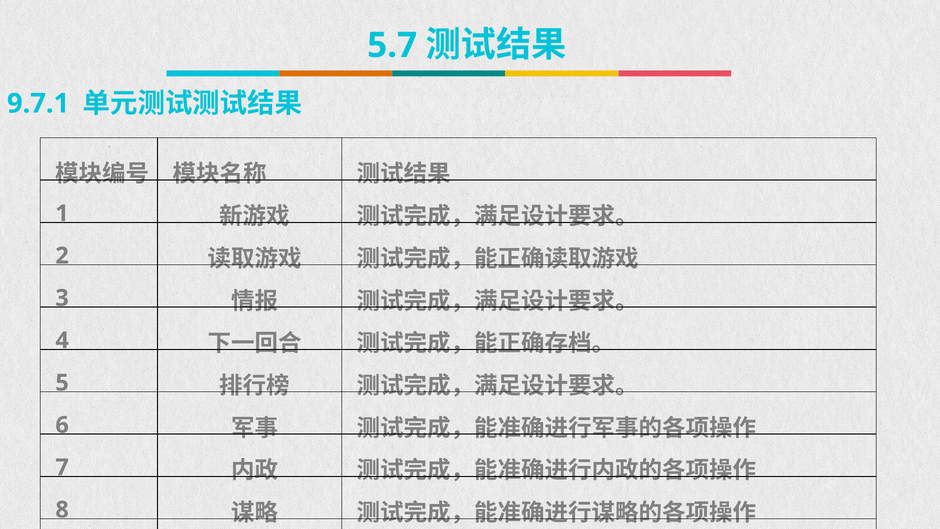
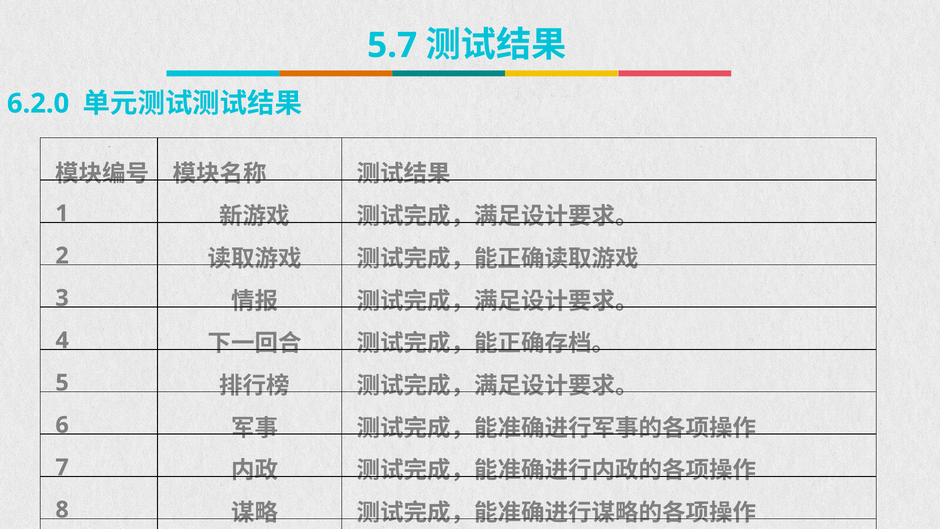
9.7.1: 9.7.1 -> 6.2.0 (38, 103)
